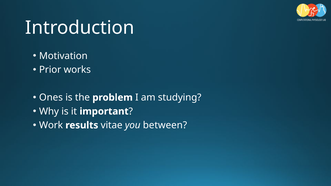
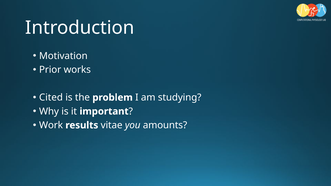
Ones: Ones -> Cited (51, 98)
between: between -> amounts (165, 125)
